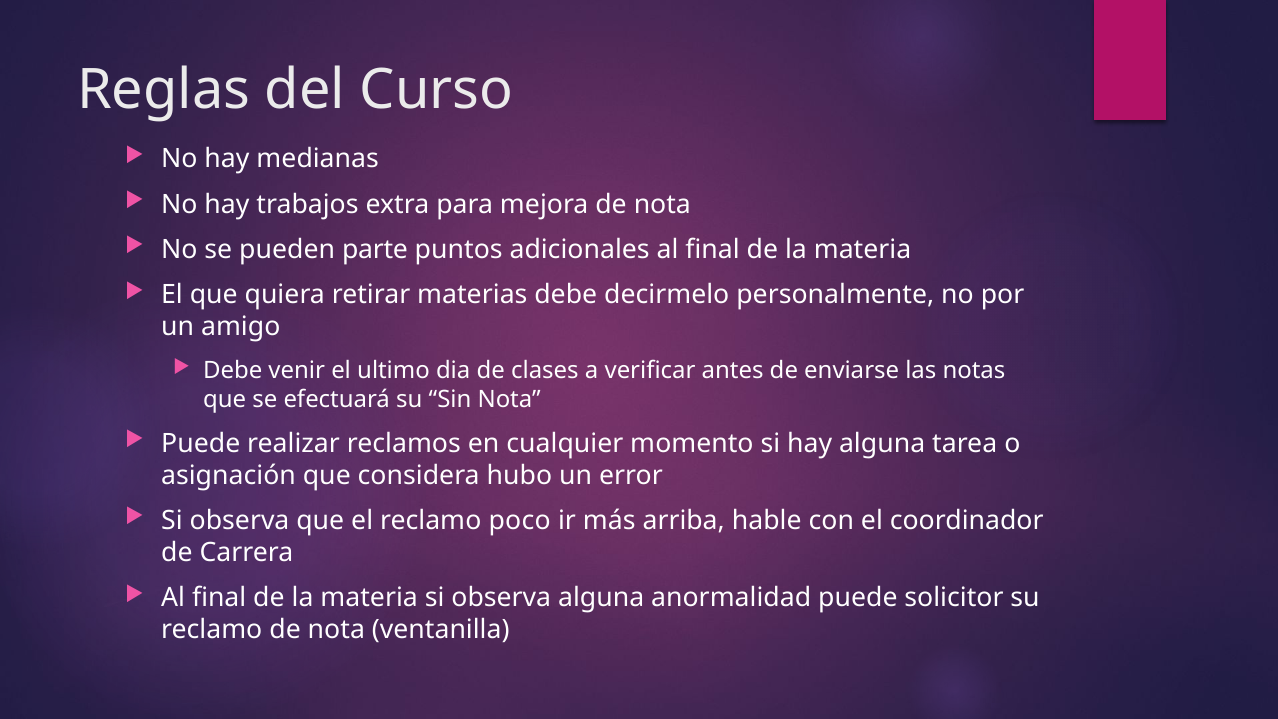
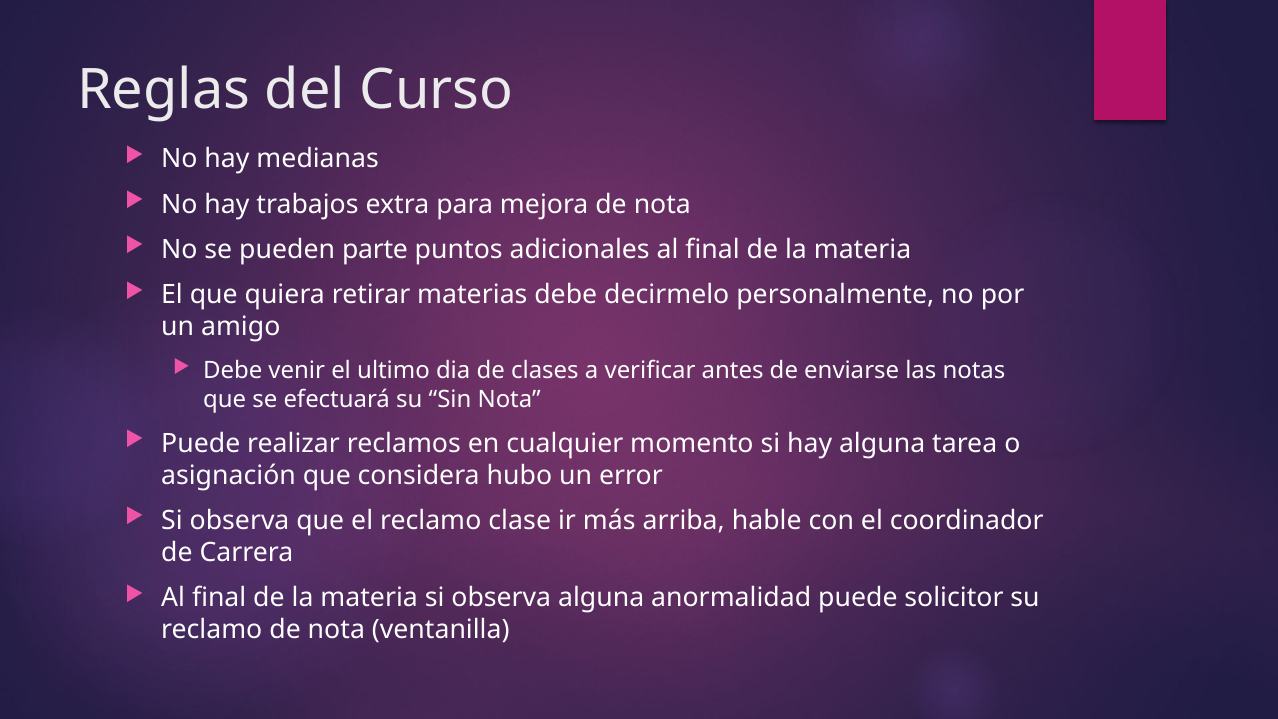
poco: poco -> clase (520, 521)
